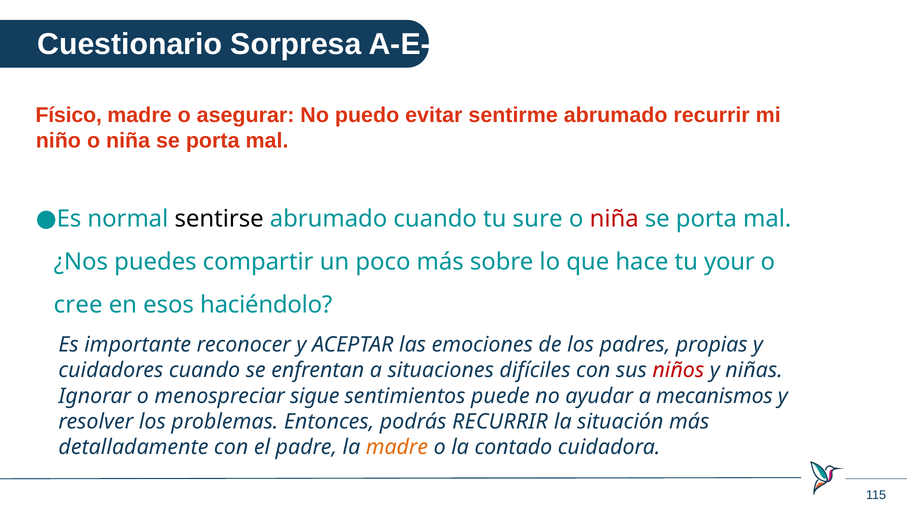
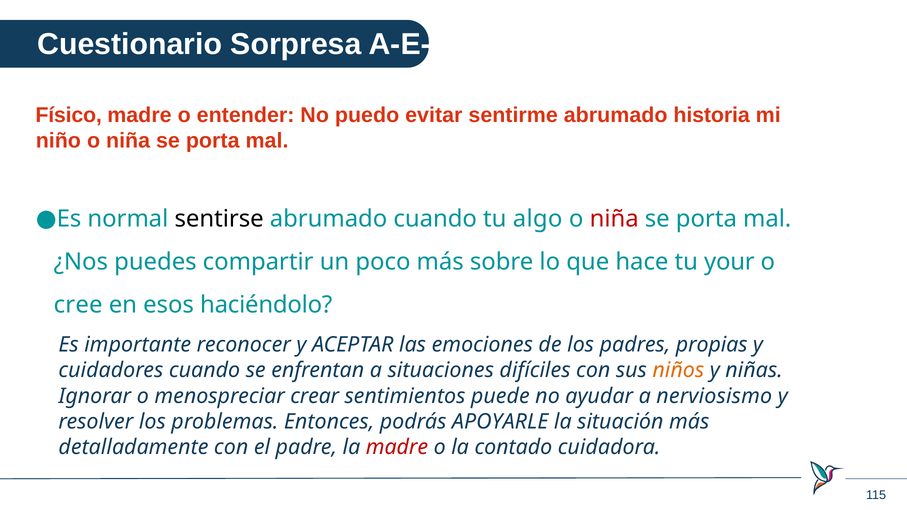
asegurar: asegurar -> entender (246, 115)
abrumado recurrir: recurrir -> historia (712, 115)
sure: sure -> algo (538, 219)
niños colour: red -> orange (678, 370)
sigue: sigue -> crear (315, 396)
mecanismos: mecanismos -> nerviosismo (714, 396)
podrás RECURRIR: RECURRIR -> APOYARLE (500, 422)
madre colour: orange -> red (397, 448)
